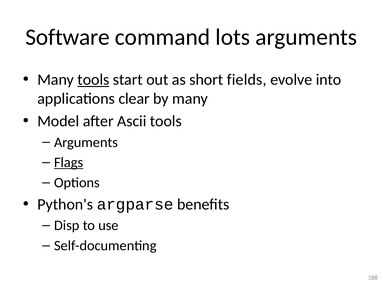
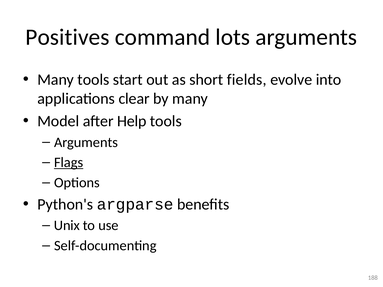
Software: Software -> Positives (67, 37)
tools underline: present -> none (93, 80)
Ascii: Ascii -> Help (132, 121)
Disp: Disp -> Unix (67, 226)
